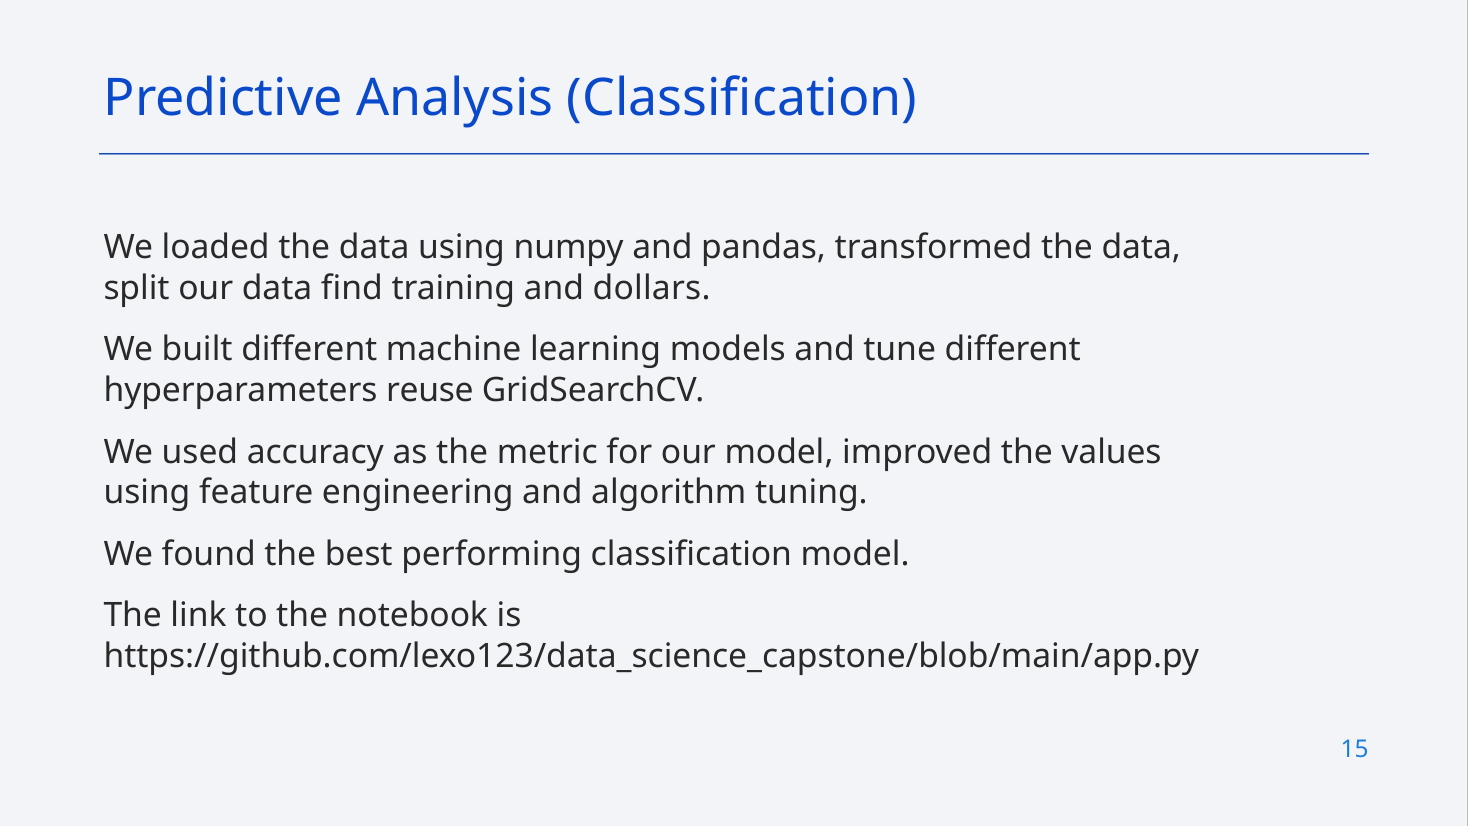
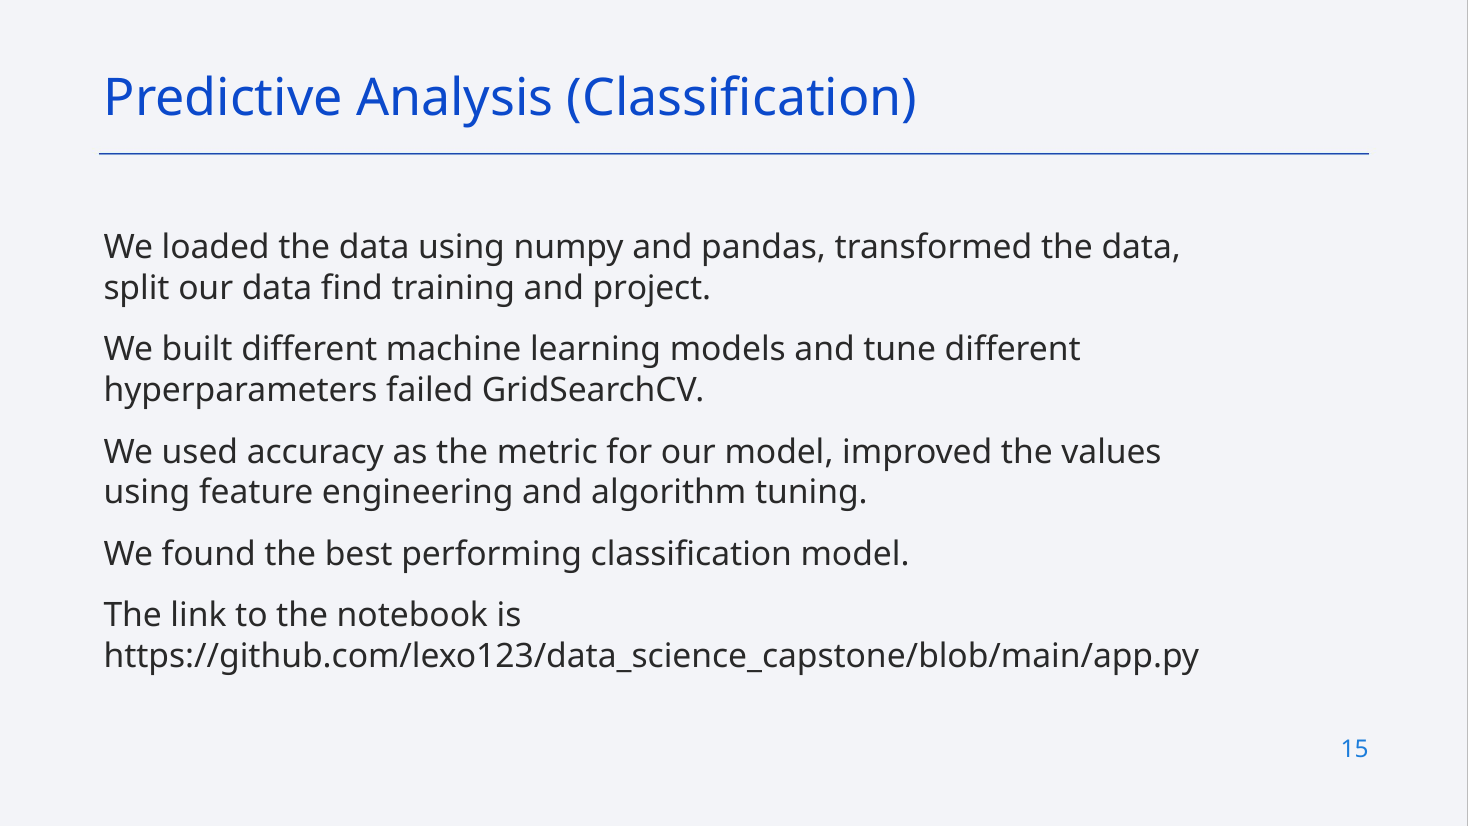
dollars: dollars -> project (652, 288)
reuse: reuse -> failed (430, 390)
